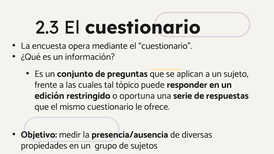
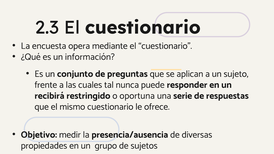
tópico: tópico -> nunca (127, 85)
edición: edición -> recibirá (49, 96)
